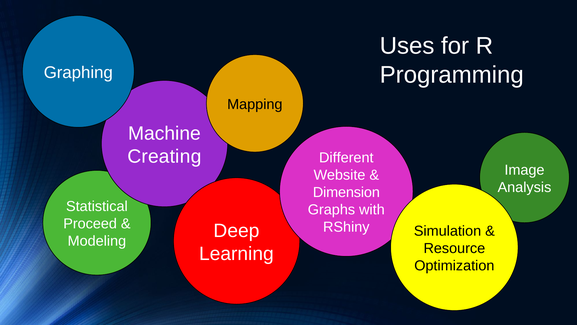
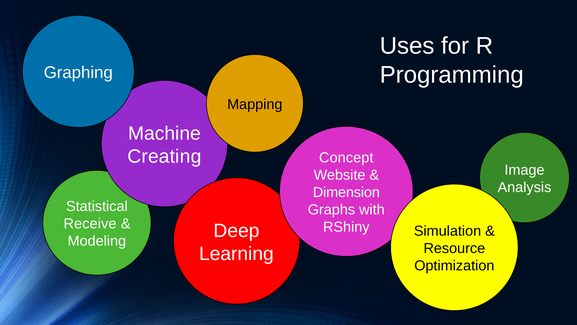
Different: Different -> Concept (346, 158)
Proceed: Proceed -> Receive (90, 223)
